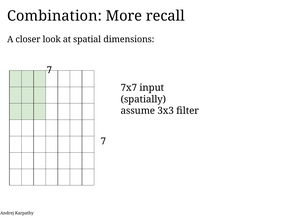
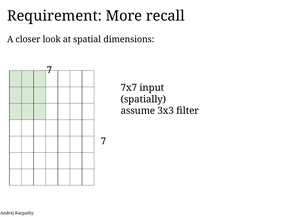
Combination: Combination -> Requirement (54, 16)
